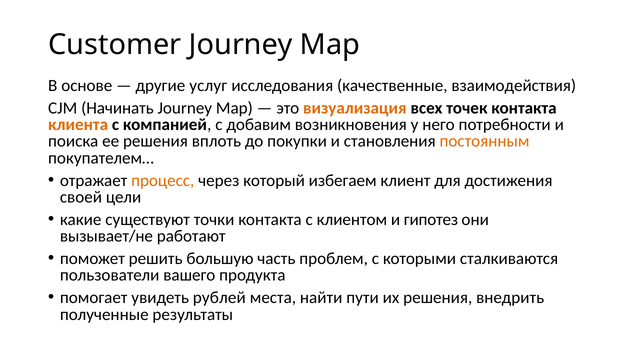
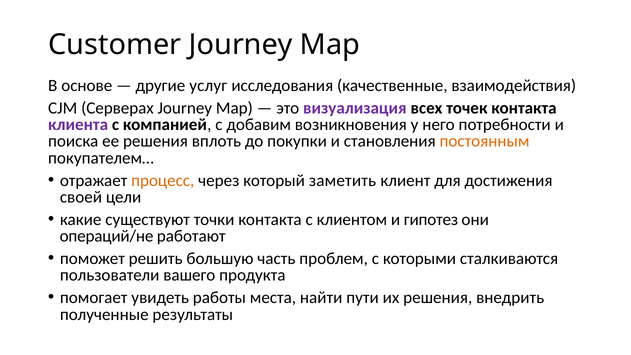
Начинать: Начинать -> Серверах (117, 108)
визуализация colour: orange -> purple (355, 108)
клиента colour: orange -> purple (78, 125)
избегаем: избегаем -> заметить (343, 180)
вызывает/не: вызывает/не -> операций/не (107, 236)
рублей: рублей -> работы (219, 298)
